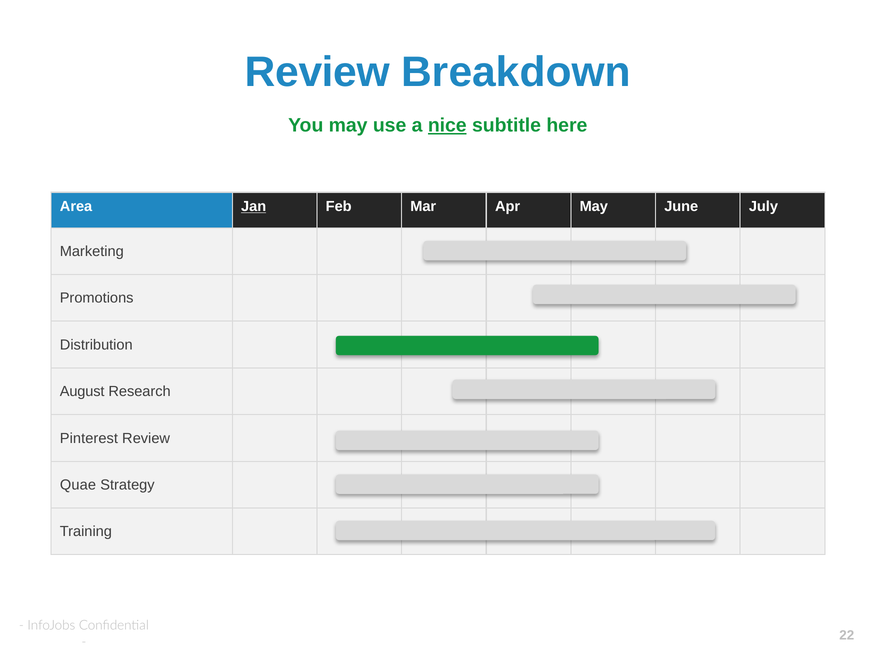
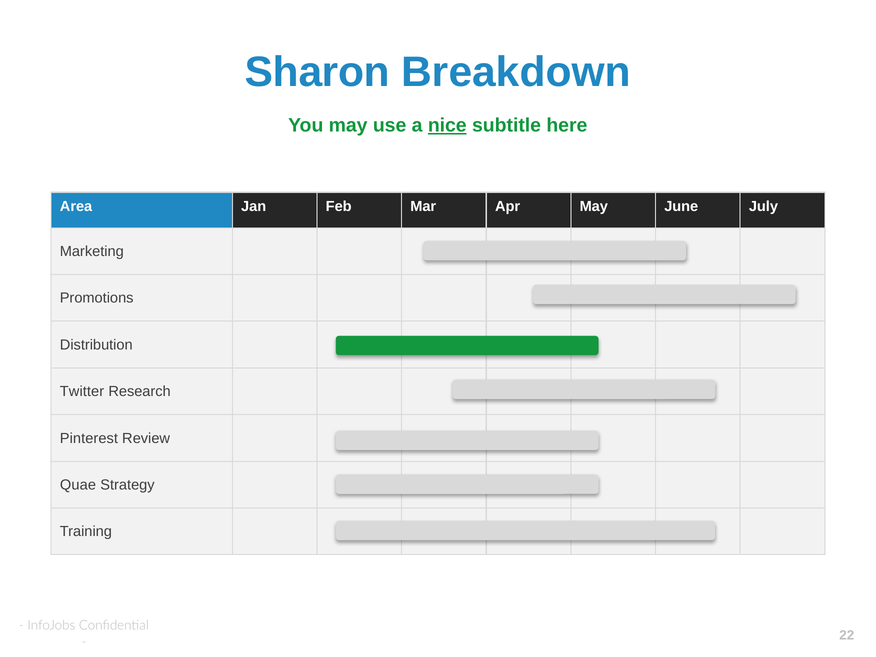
Review: Review -> Sharon (317, 72)
Jan underline: present -> none (254, 207)
August: August -> Twitter (82, 392)
